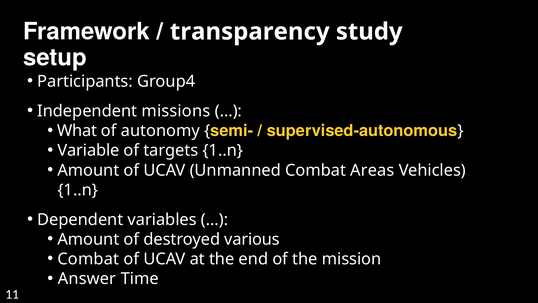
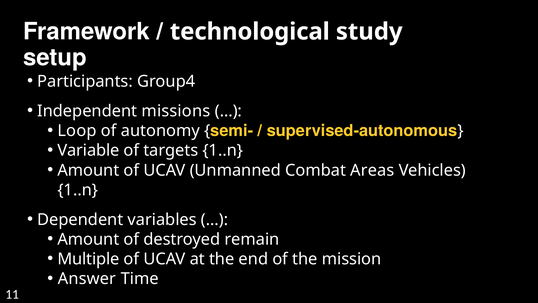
transparency: transparency -> technological (250, 32)
What: What -> Loop (77, 131)
various: various -> remain (252, 239)
Combat: Combat -> Multiple (88, 259)
